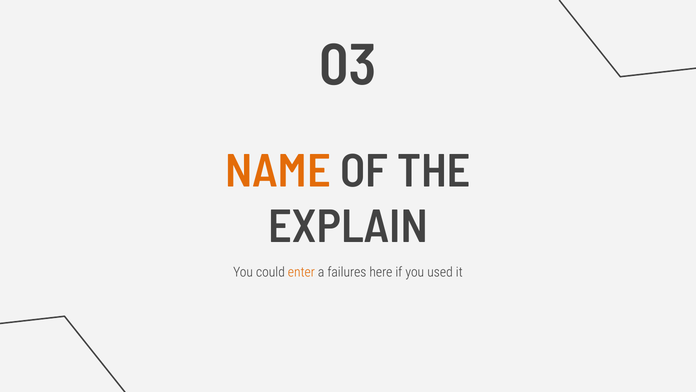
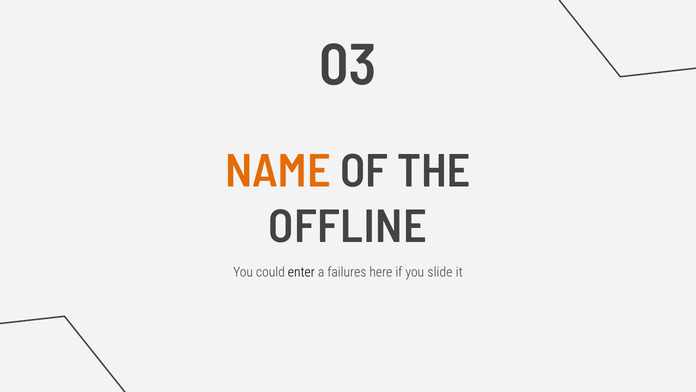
EXPLAIN: EXPLAIN -> OFFLINE (348, 227)
enter colour: orange -> black (301, 272)
used: used -> slide (440, 272)
